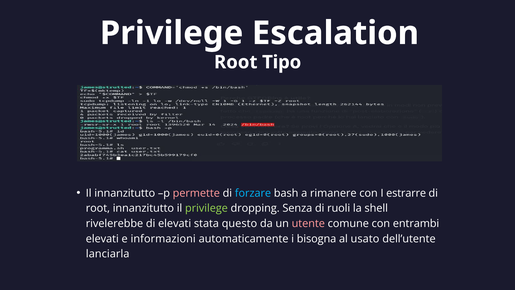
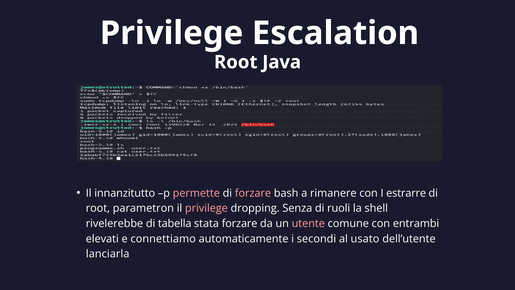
Tipo: Tipo -> Java (282, 62)
forzare colour: light blue -> pink (253, 193)
root innanzitutto: innanzitutto -> parametron (143, 208)
privilege colour: light green -> pink (206, 208)
di elevati: elevati -> tabella (175, 223)
stata questo: questo -> forzare (240, 223)
informazioni: informazioni -> connettiamo (163, 239)
bisogna: bisogna -> secondi (316, 239)
